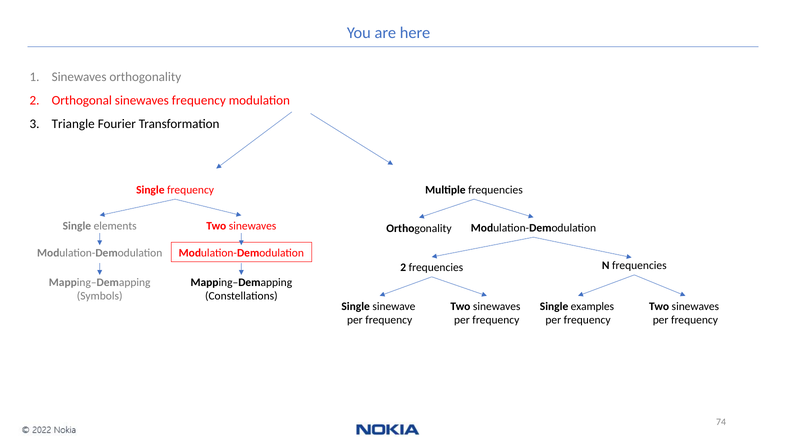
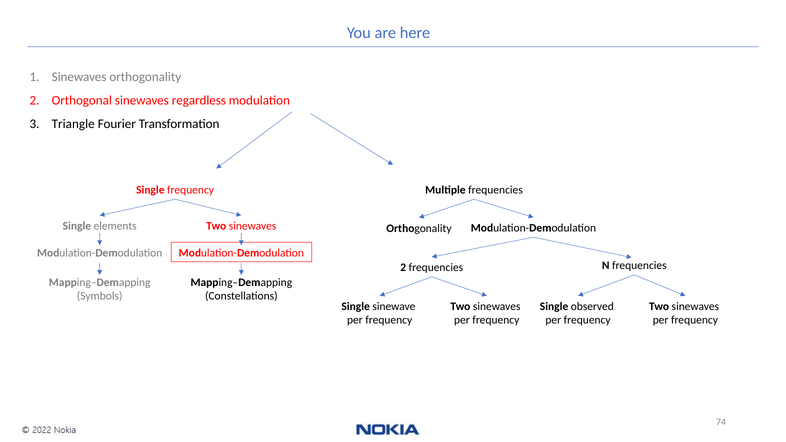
sinewaves frequency: frequency -> regardless (199, 100)
examples: examples -> observed (592, 306)
